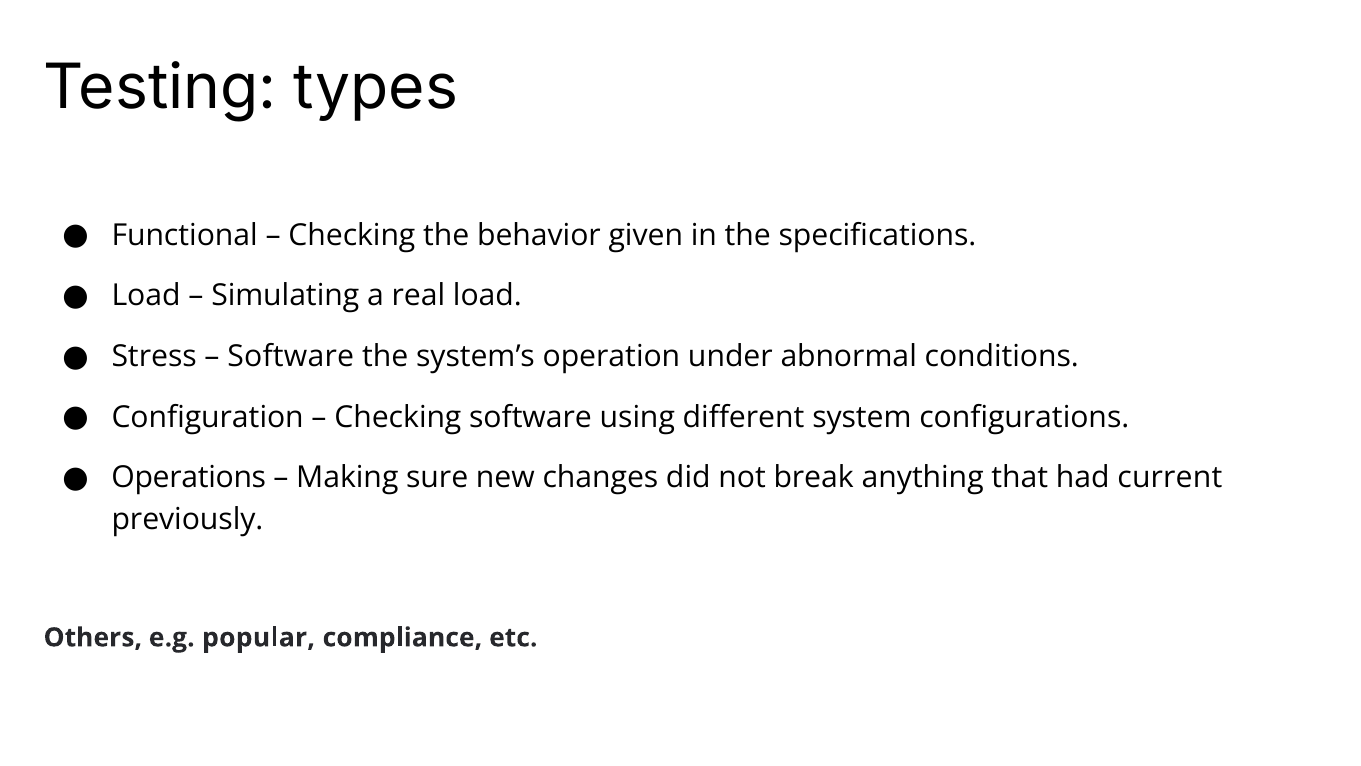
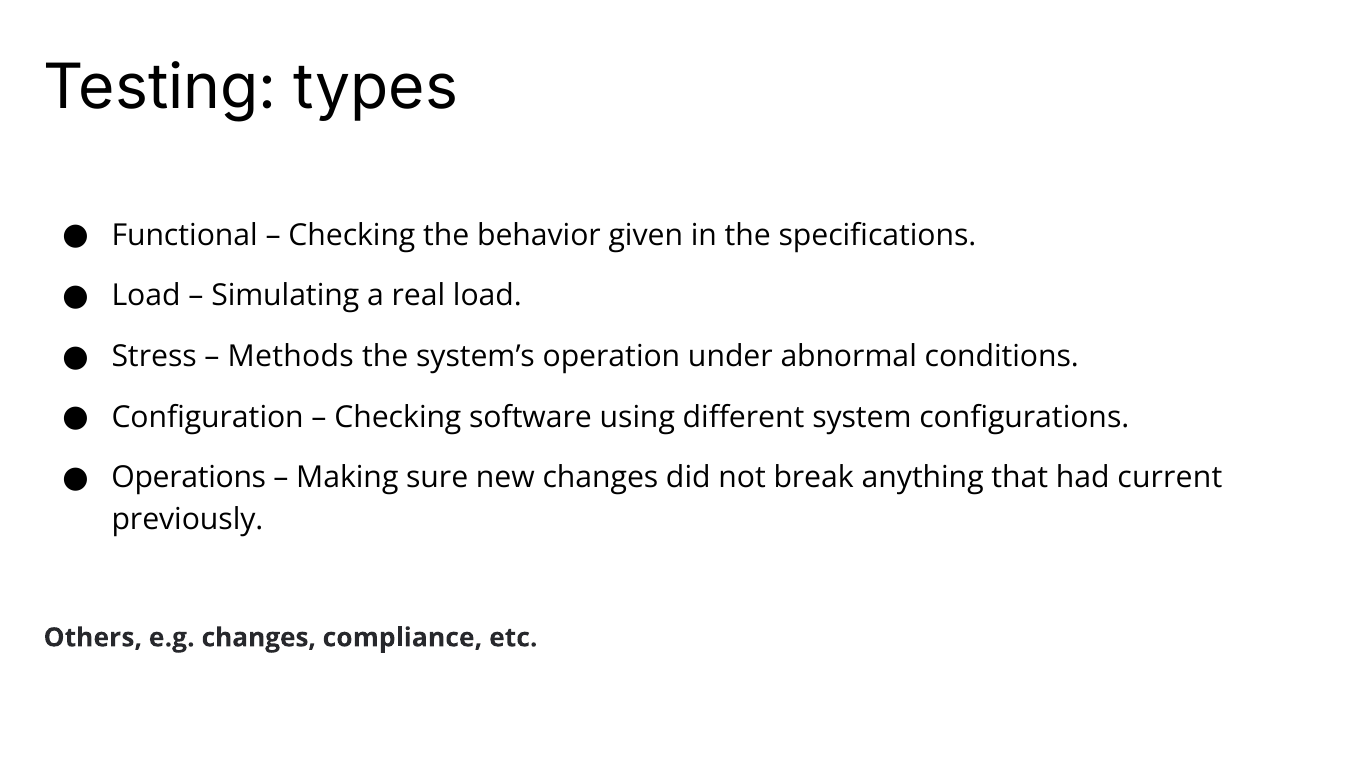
Software: Software -> Methods (291, 356)
e.g popular: popular -> changes (259, 637)
